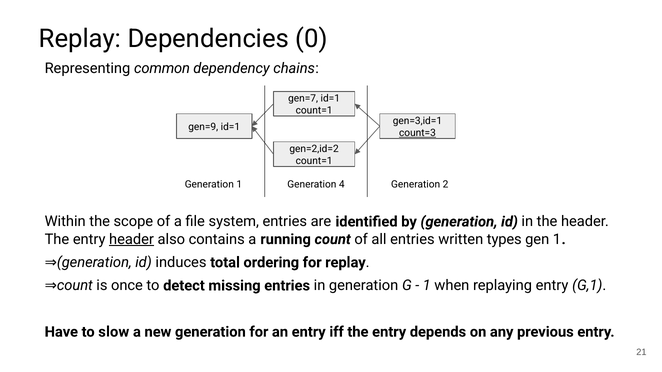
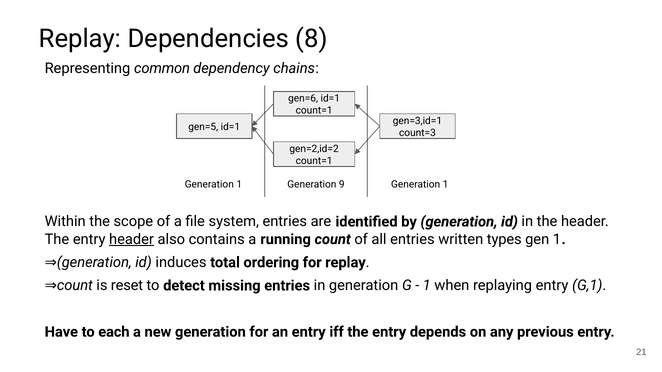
0: 0 -> 8 (312, 39)
gen=7: gen=7 -> gen=6 (303, 98)
gen=9: gen=9 -> gen=5 (203, 127)
count=3 underline: present -> none (417, 133)
4: 4 -> 9 (342, 184)
2: 2 -> 1 (446, 184)
once: once -> reset (127, 286)
slow: slow -> each (114, 332)
